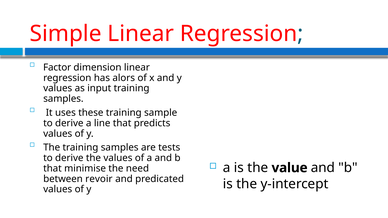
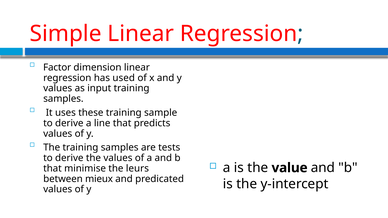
alors: alors -> used (124, 78)
need: need -> leurs (137, 169)
revoir: revoir -> mieux (99, 179)
